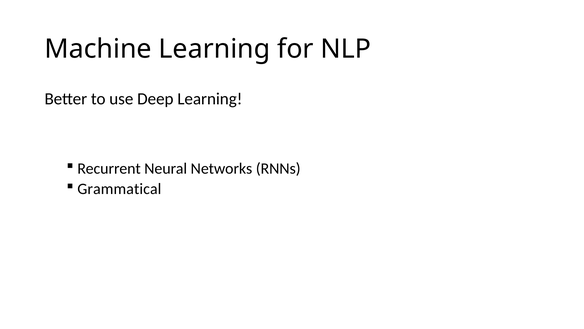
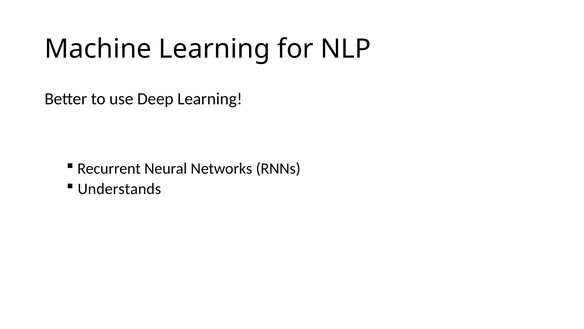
Grammatical: Grammatical -> Understands (119, 189)
